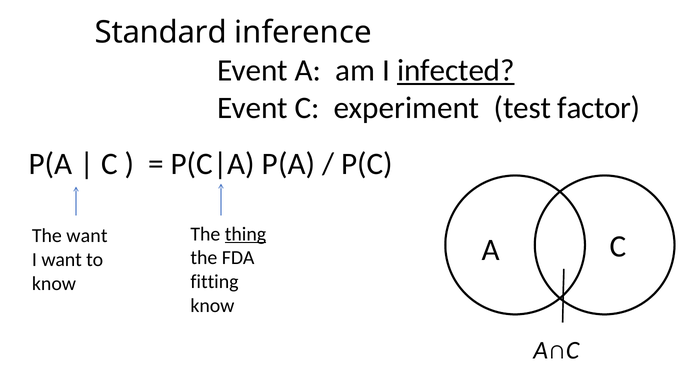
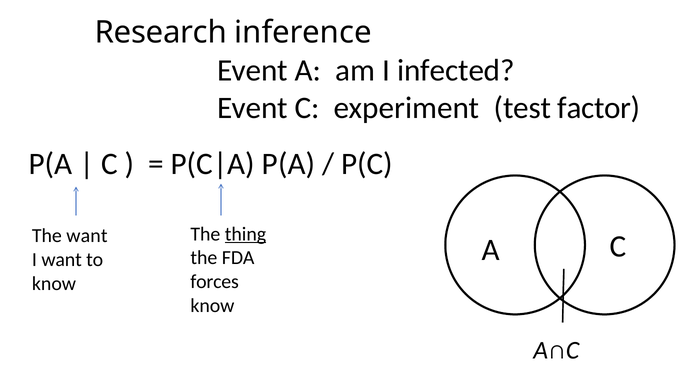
Standard: Standard -> Research (161, 33)
infected underline: present -> none (456, 71)
fitting: fitting -> forces (215, 282)
